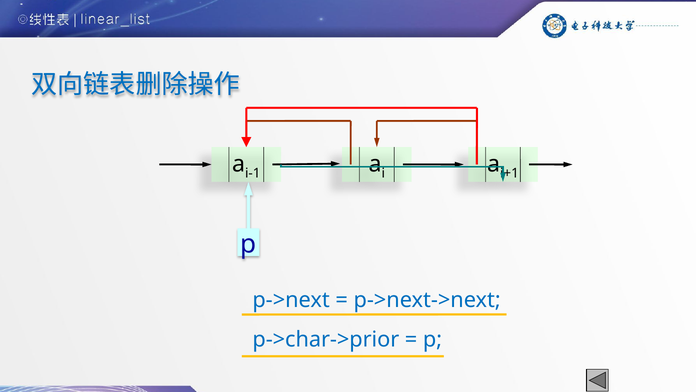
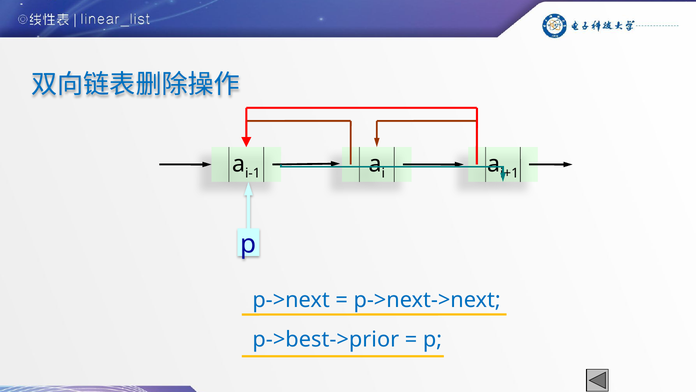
p->char->prior: p->char->prior -> p->best->prior (326, 339)
